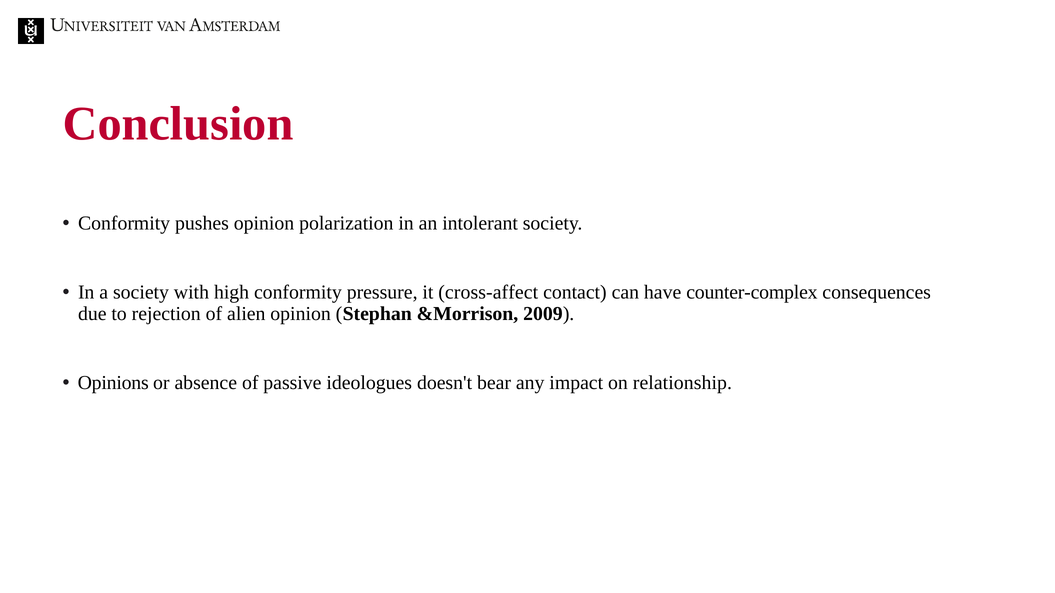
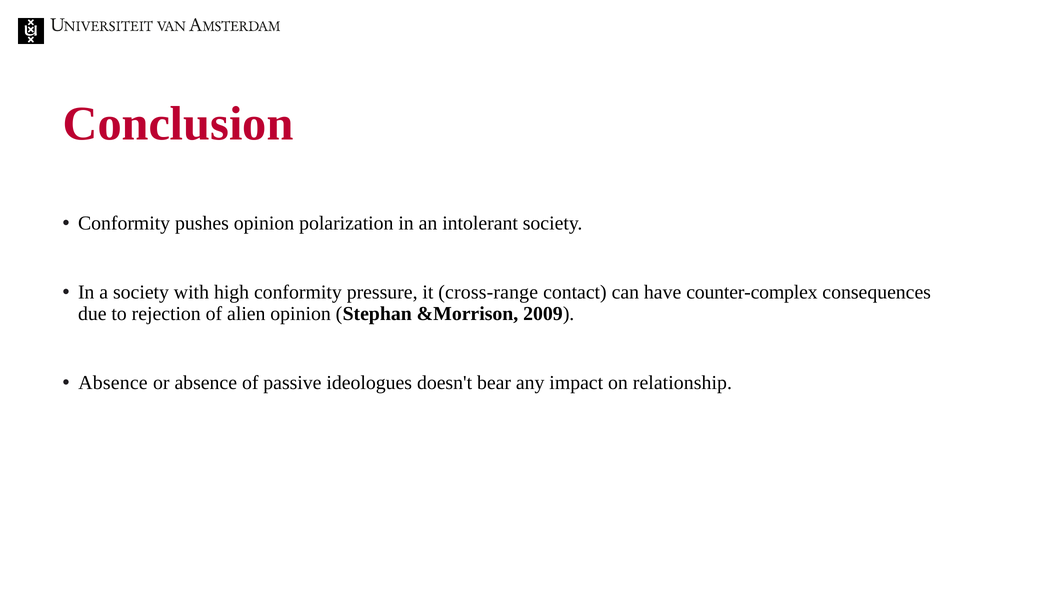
cross-affect: cross-affect -> cross-range (488, 293)
Opinions: Opinions -> Absence (113, 383)
